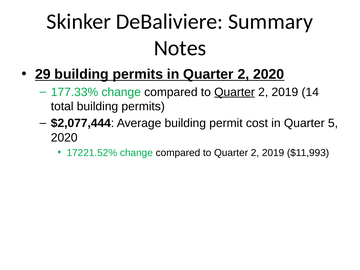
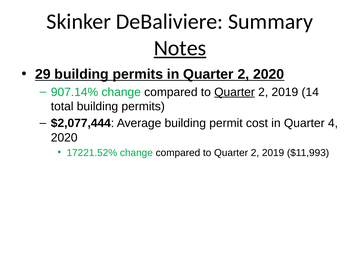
Notes underline: none -> present (180, 48)
177.33%: 177.33% -> 907.14% (75, 92)
5: 5 -> 4 (333, 123)
